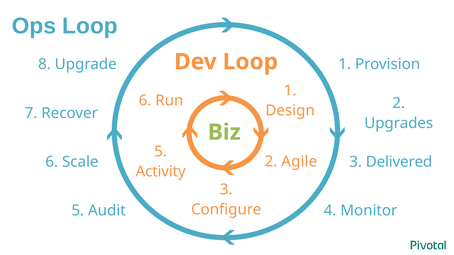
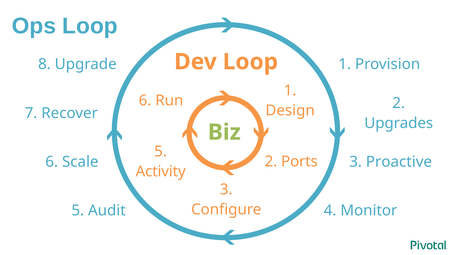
Agile: Agile -> Ports (299, 162)
Delivered: Delivered -> Proactive (399, 162)
